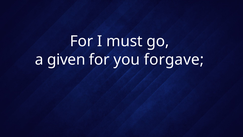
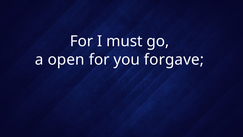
given: given -> open (66, 59)
